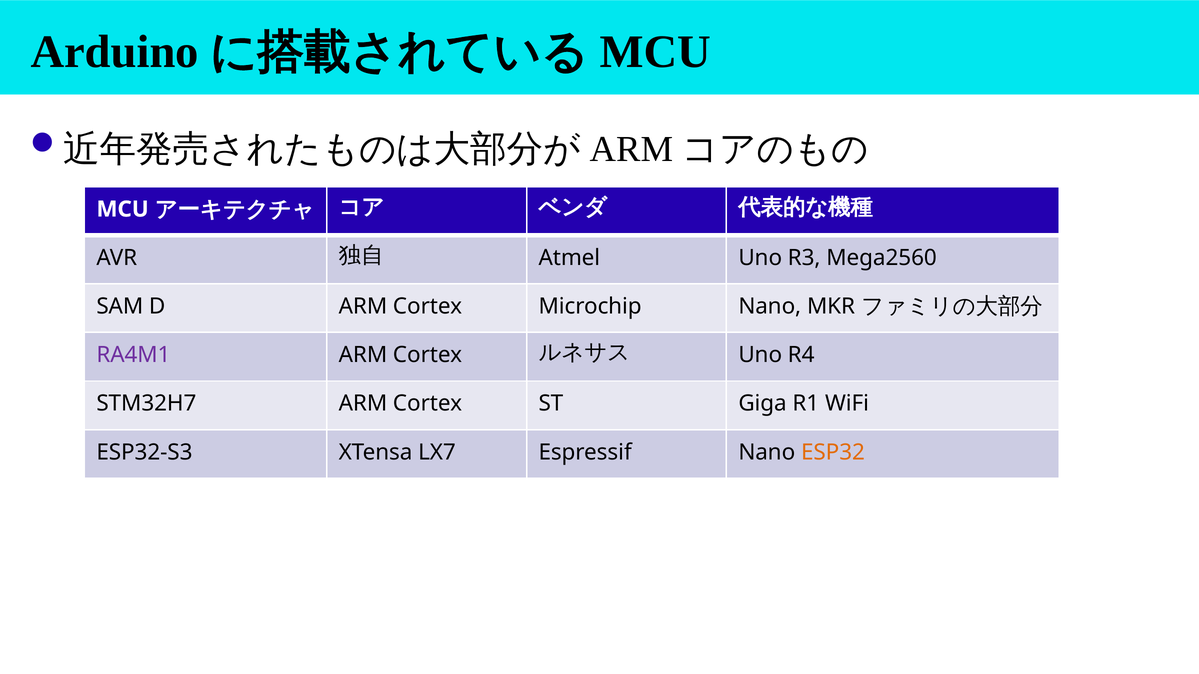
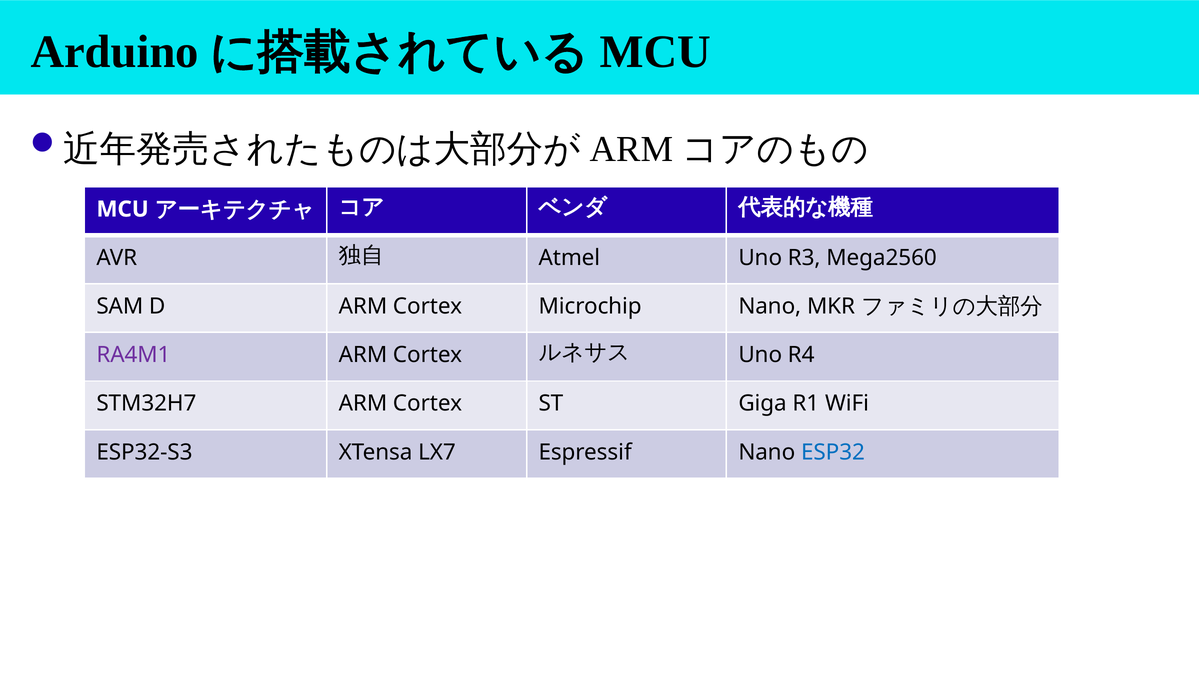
ESP32 colour: orange -> blue (833, 452)
